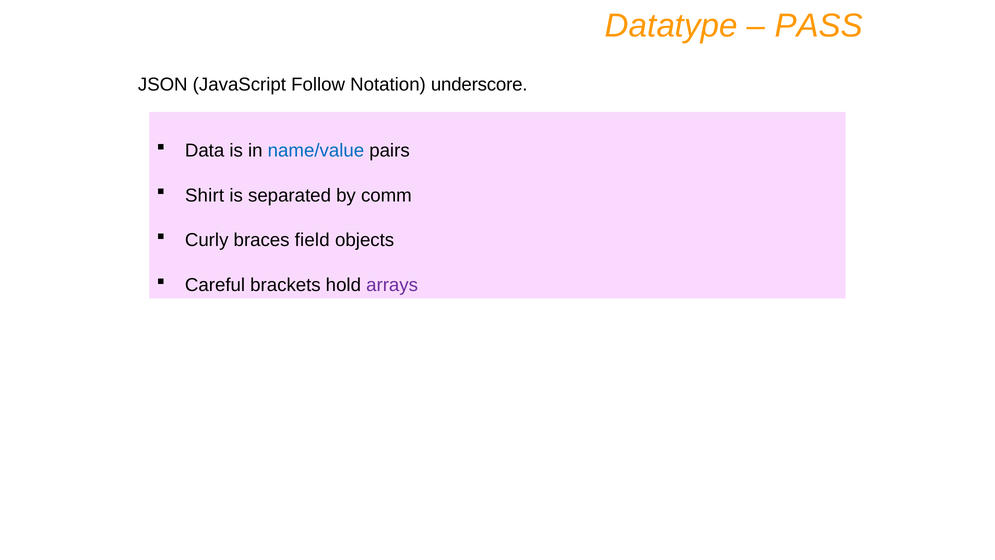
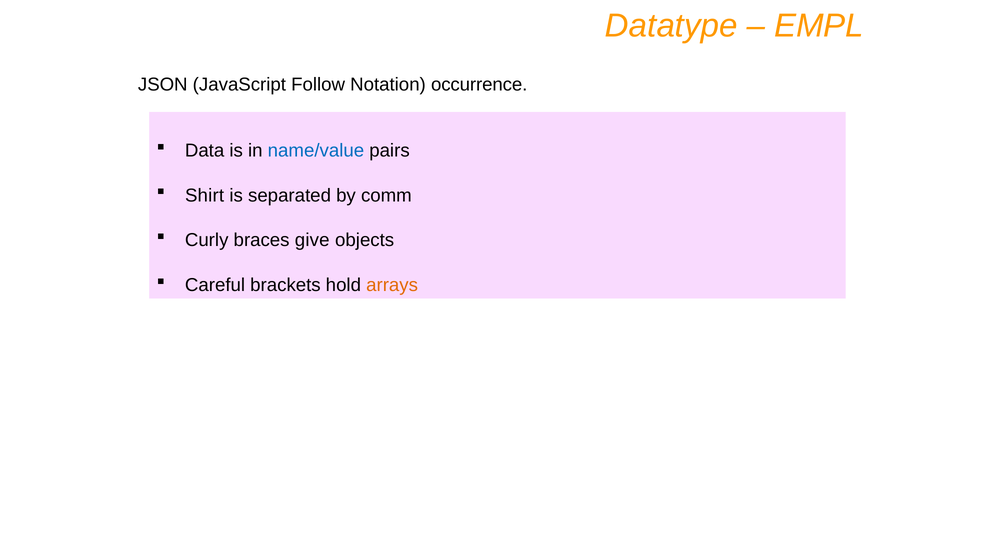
PASS: PASS -> EMPL (819, 26)
underscore: underscore -> occurrence (479, 85)
field: field -> give (312, 240)
arrays colour: purple -> orange (392, 285)
